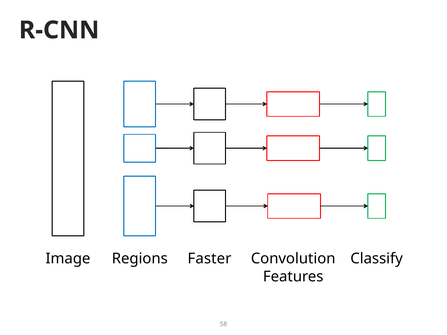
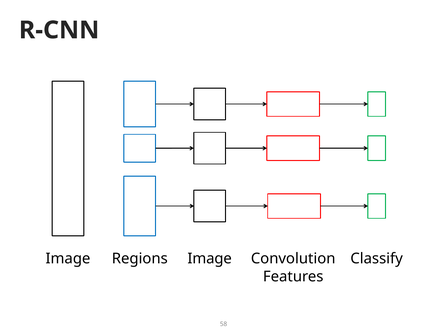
Regions Faster: Faster -> Image (210, 259)
